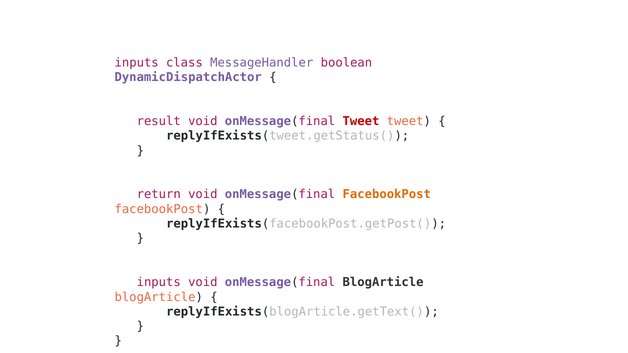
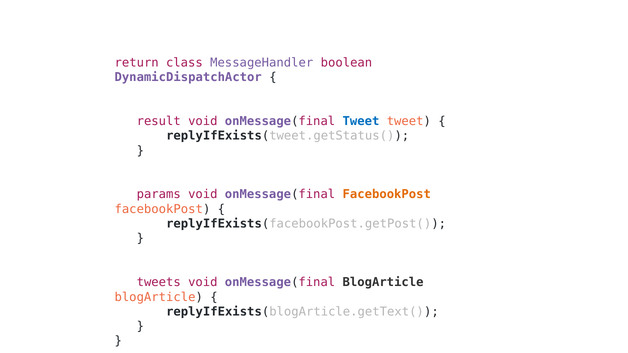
inputs: inputs -> return (137, 63)
Tweet colour: red -> blue (361, 121)
return: return -> params (159, 195)
inputs: inputs -> tweets (159, 283)
